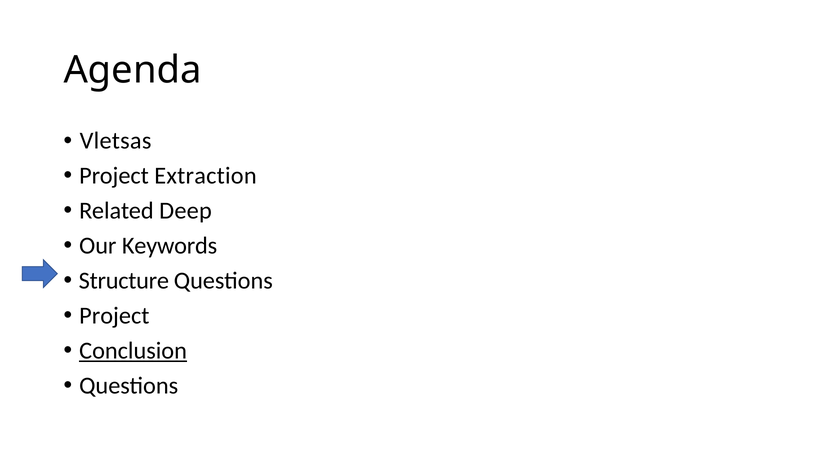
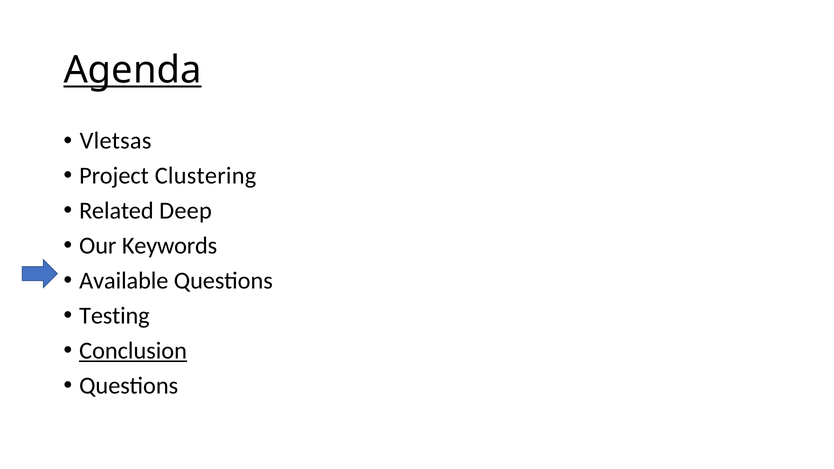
Agenda underline: none -> present (133, 70)
Extraction: Extraction -> Clustering (206, 176)
Structure: Structure -> Available (124, 281)
Project: Project -> Testing (114, 316)
